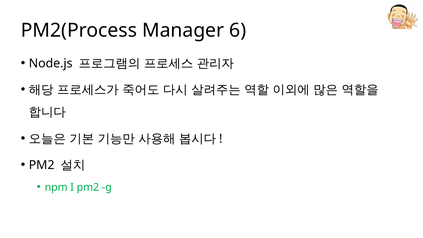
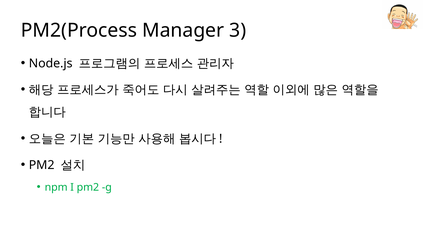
6: 6 -> 3 (238, 30)
